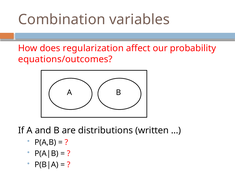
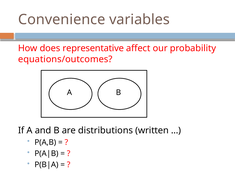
Combination: Combination -> Convenience (62, 20)
regularization: regularization -> representative (93, 48)
